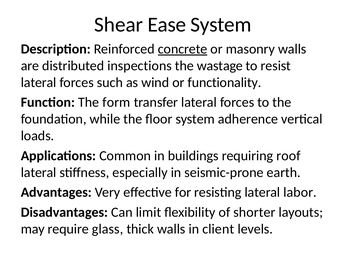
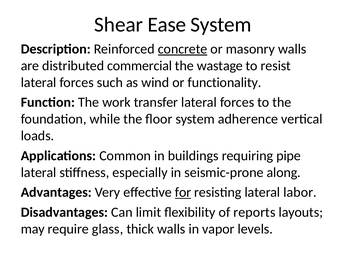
inspections: inspections -> commercial (140, 66)
form: form -> work (116, 102)
roof: roof -> pipe (289, 155)
earth: earth -> along (284, 172)
for underline: none -> present (183, 192)
shorter: shorter -> reports (254, 212)
client: client -> vapor (218, 229)
